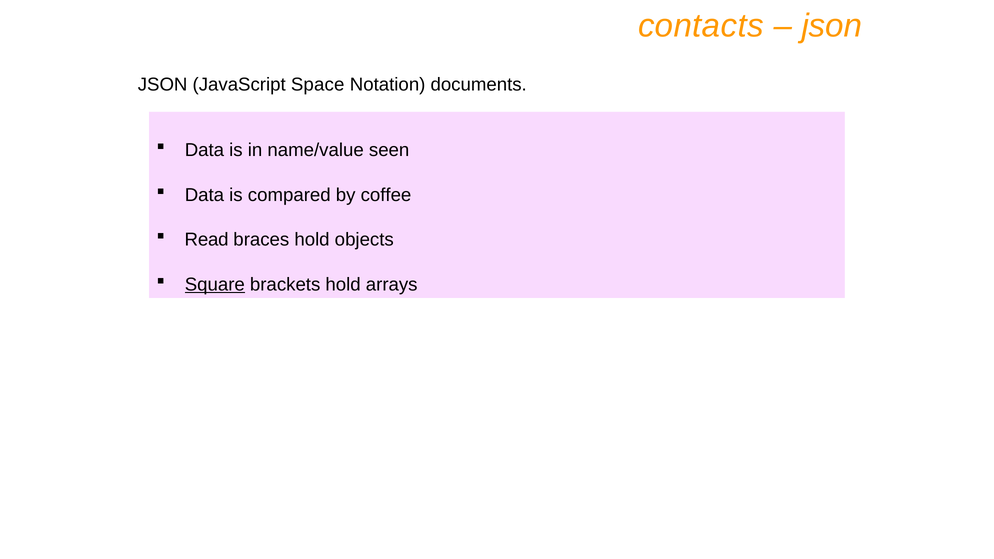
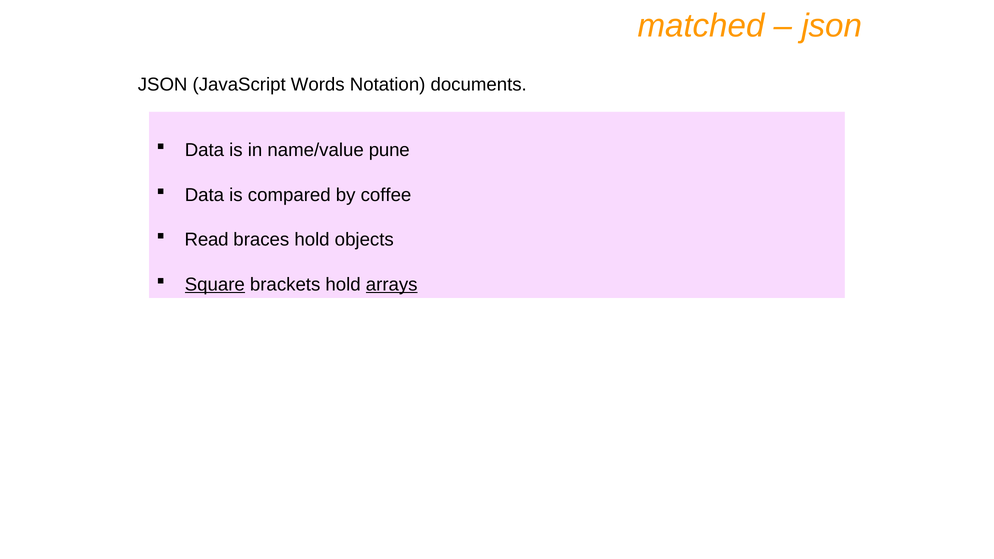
contacts: contacts -> matched (701, 26)
Space: Space -> Words (318, 84)
seen: seen -> pune (389, 150)
arrays underline: none -> present (392, 285)
